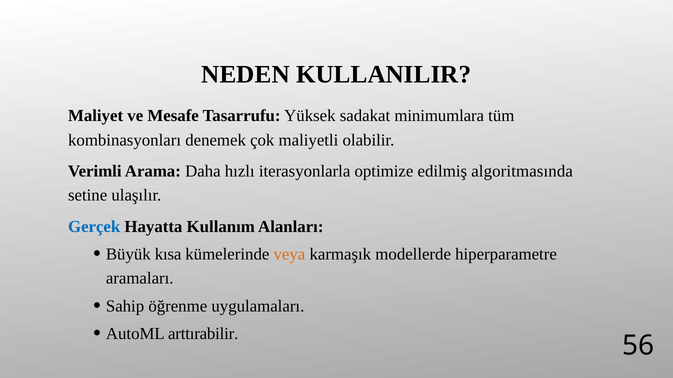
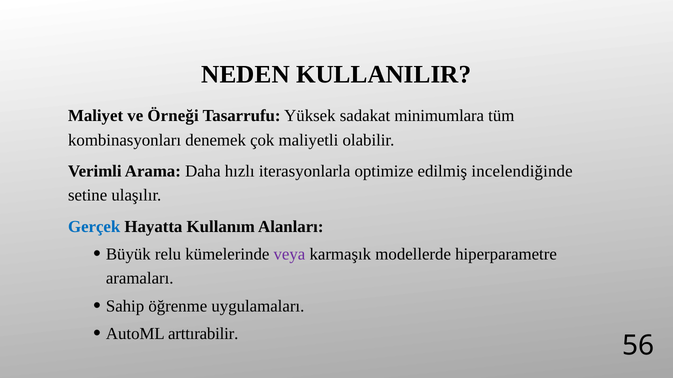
Mesafe: Mesafe -> Örneği (173, 116)
algoritmasında: algoritmasında -> incelendiğinde (522, 171)
kısa: kısa -> relu (168, 255)
veya colour: orange -> purple (289, 255)
